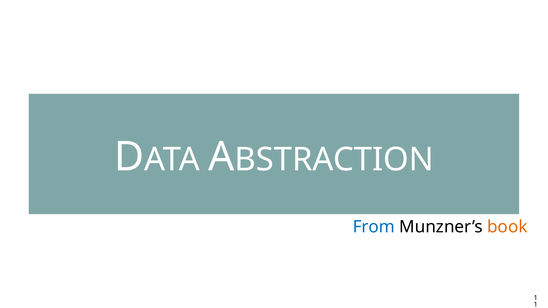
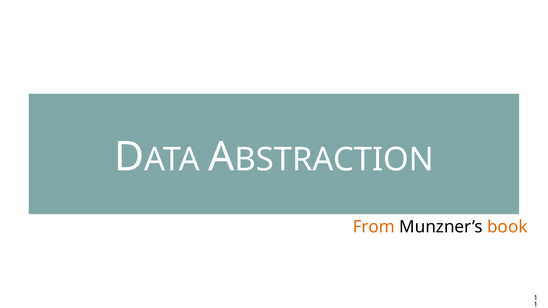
From colour: blue -> orange (374, 227)
